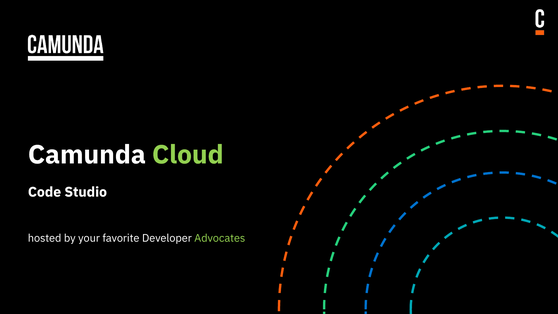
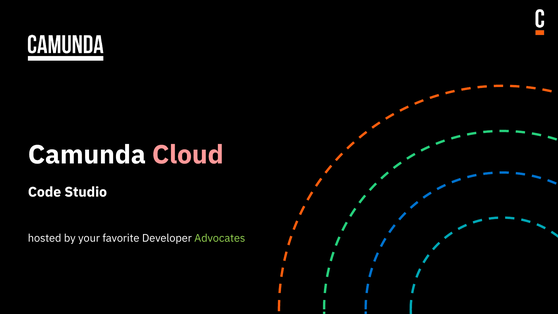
Cloud colour: light green -> pink (188, 155)
